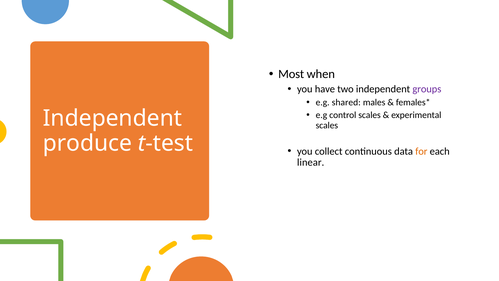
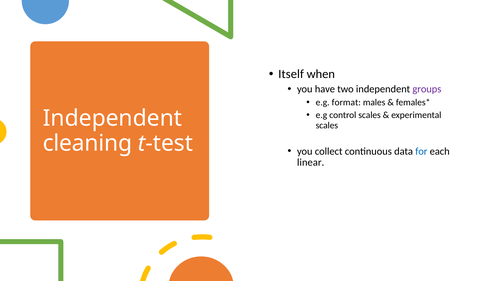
Most: Most -> Itself (291, 74)
shared: shared -> format (346, 102)
produce: produce -> cleaning (87, 143)
for colour: orange -> blue (421, 151)
